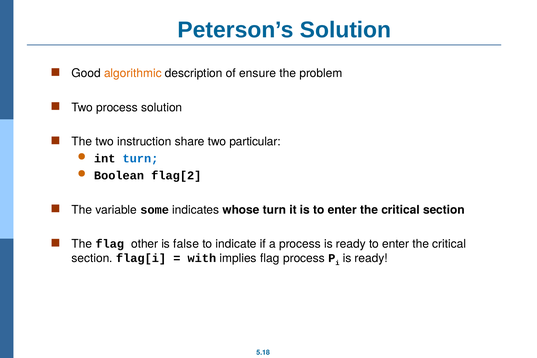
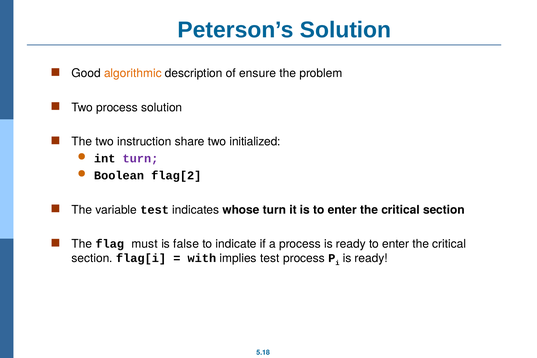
particular: particular -> initialized (255, 142)
turn colour: blue -> purple (140, 159)
variable some: some -> test (155, 210)
other: other -> must (145, 244)
implies flag: flag -> test (270, 258)
